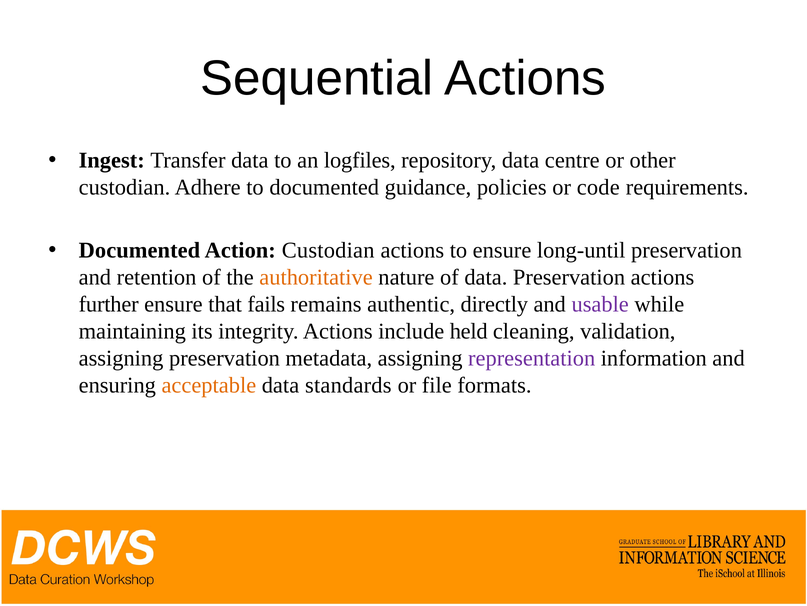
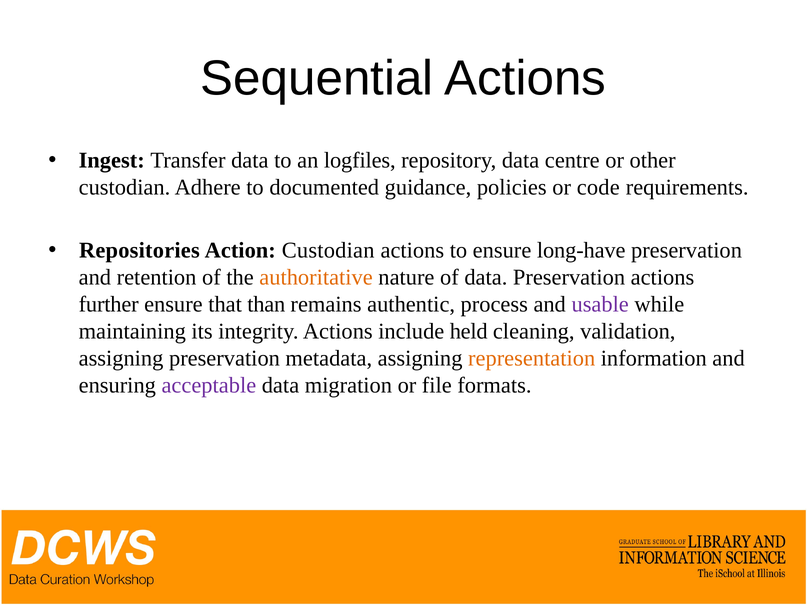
Documented: Documented -> Repositories (139, 250)
long-until: long-until -> long-have (581, 250)
fails: fails -> than (266, 304)
directly: directly -> process (494, 304)
representation colour: purple -> orange (532, 358)
acceptable colour: orange -> purple (209, 385)
standards: standards -> migration (348, 385)
